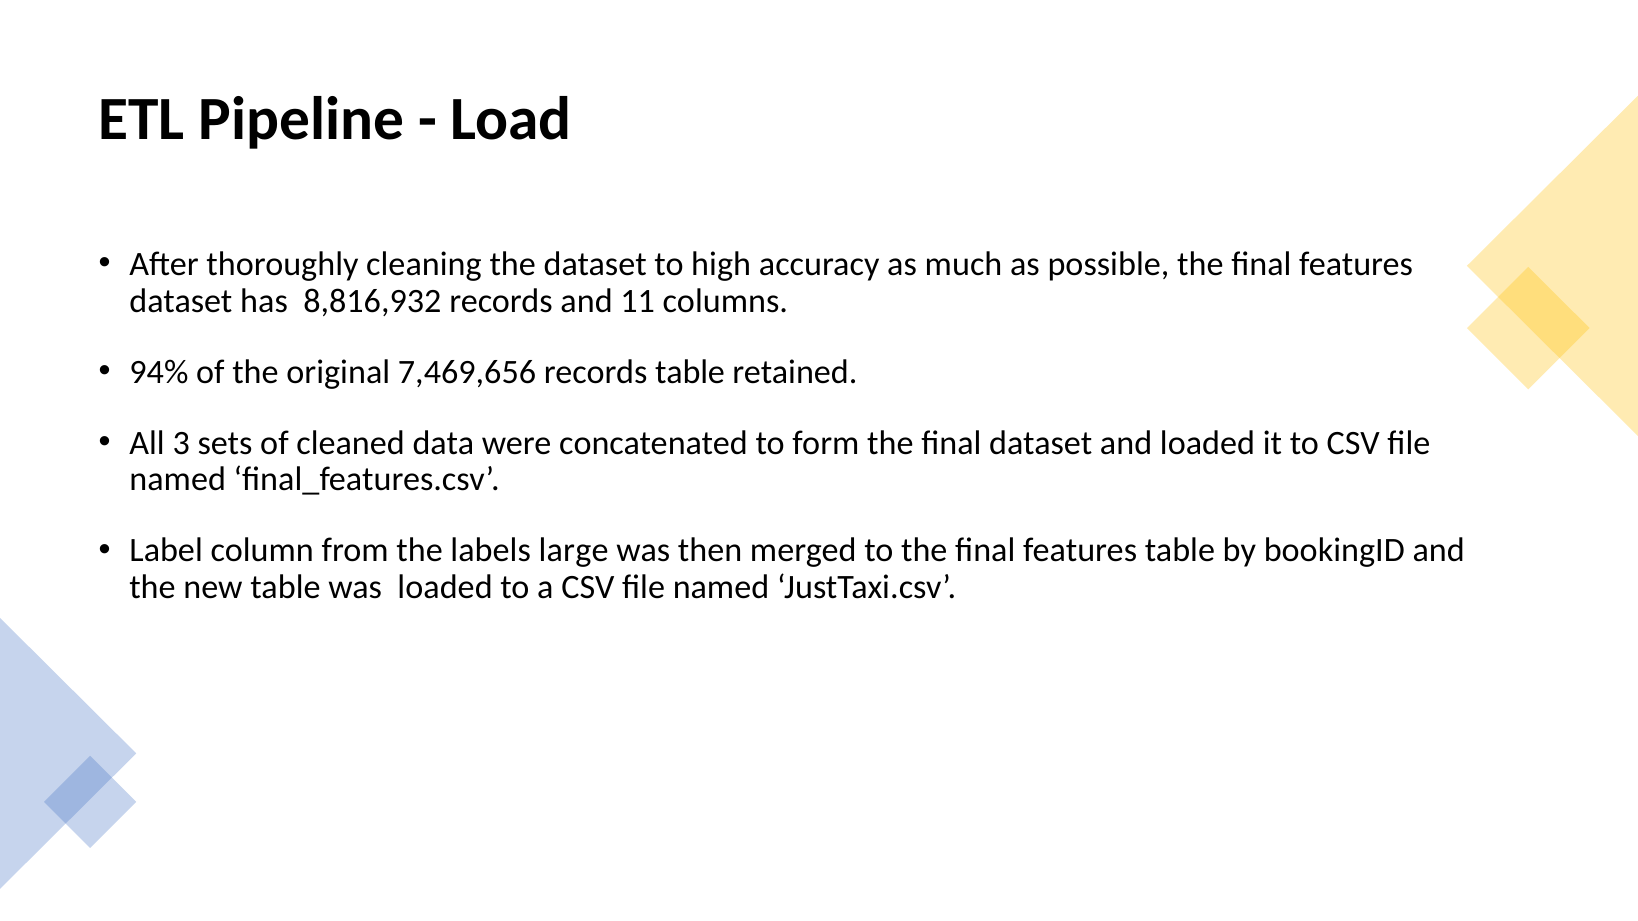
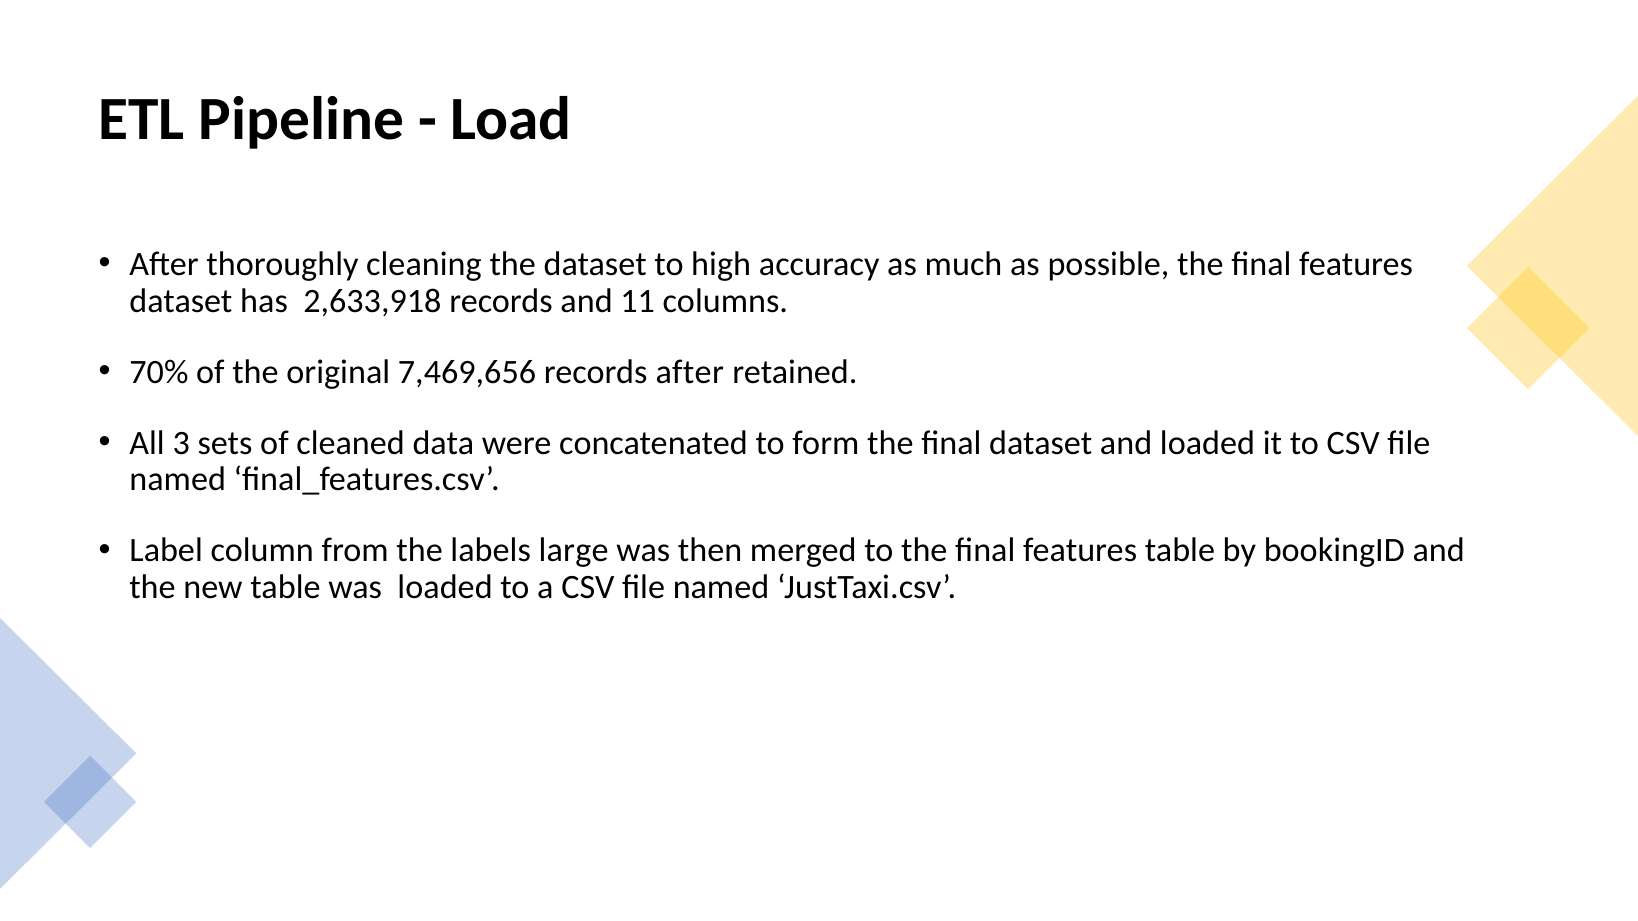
8,816,932: 8,816,932 -> 2,633,918 (372, 301)
94%: 94% -> 70% (159, 372)
records table: table -> after (690, 372)
